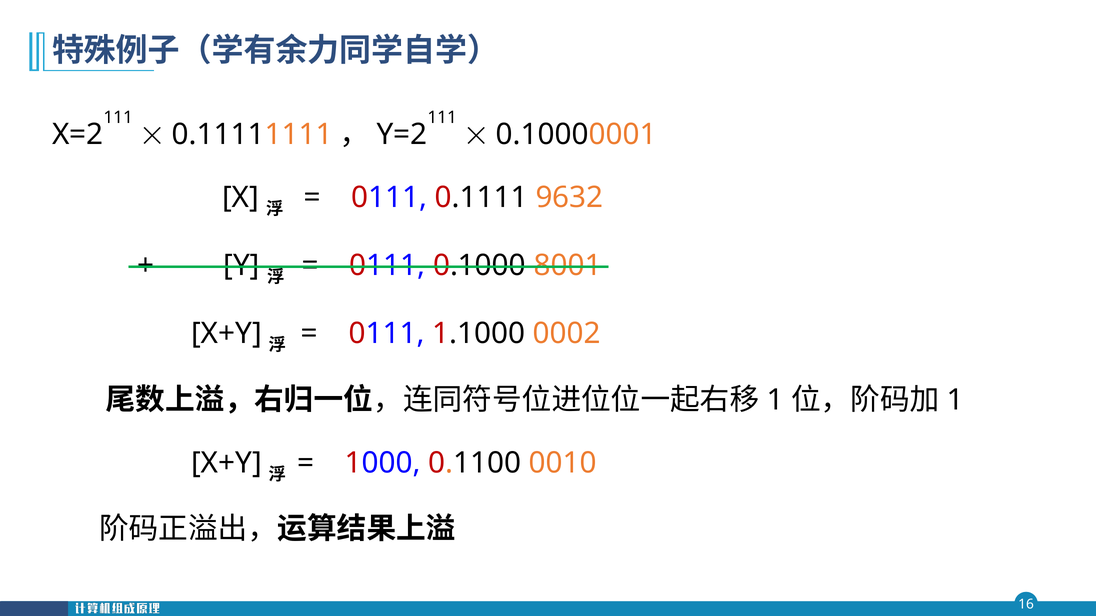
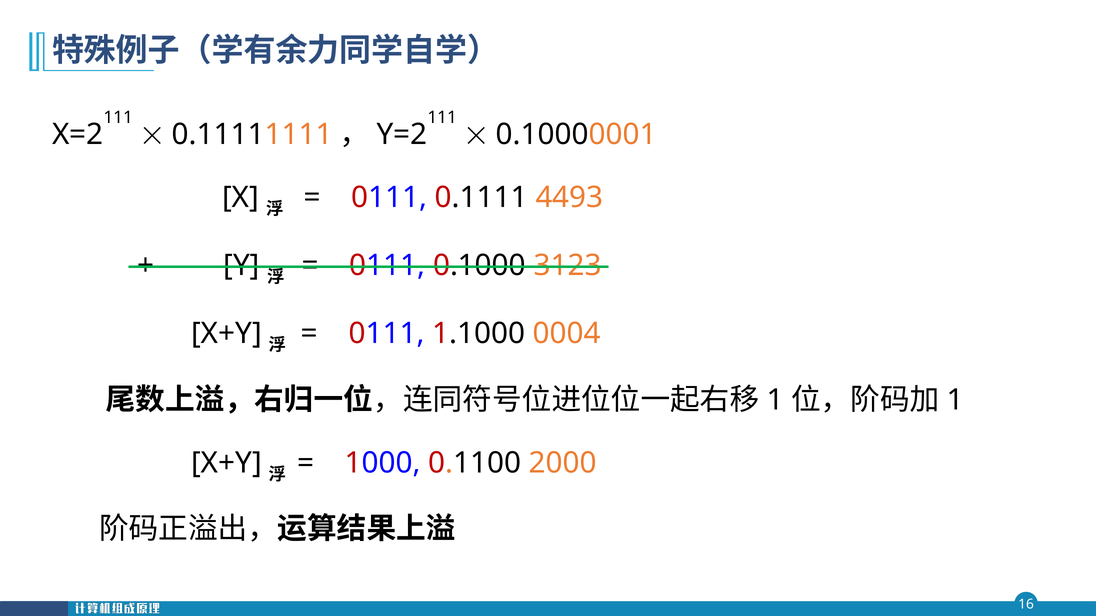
9632: 9632 -> 4493 (569, 198)
8001: 8001 -> 3123 (568, 266)
0002: 0002 -> 0004 (567, 334)
0010: 0010 -> 2000 (563, 463)
